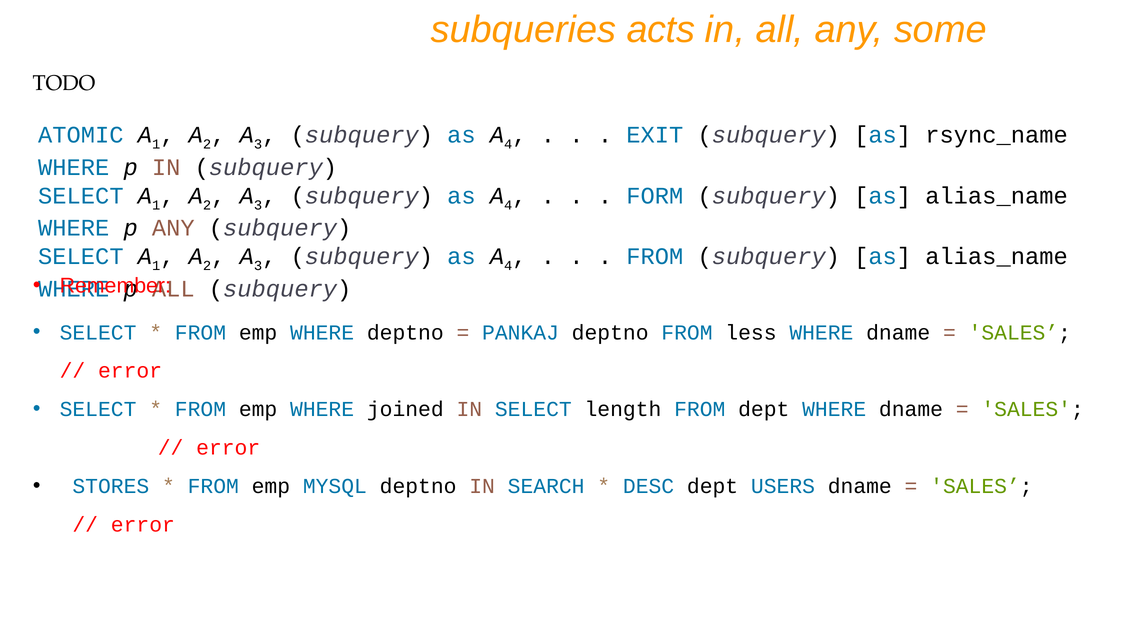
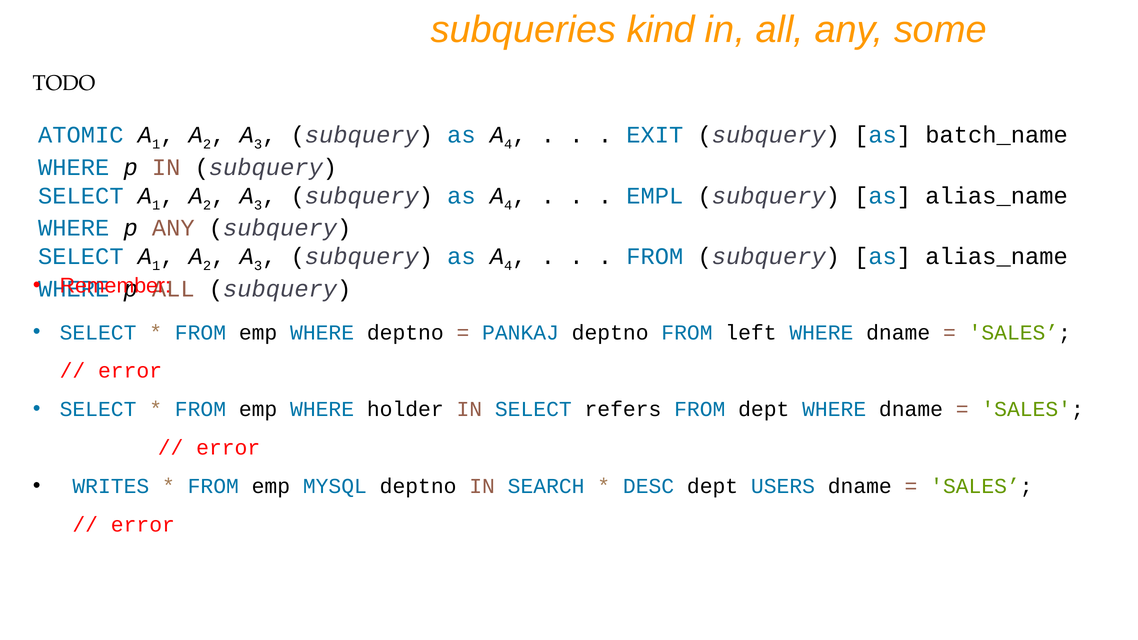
acts: acts -> kind (661, 30)
rsync_name: rsync_name -> batch_name (997, 135)
FORM: FORM -> EMPL (655, 196)
less: less -> left (751, 333)
joined: joined -> holder (405, 409)
length: length -> refers (623, 409)
STORES: STORES -> WRITES (111, 486)
